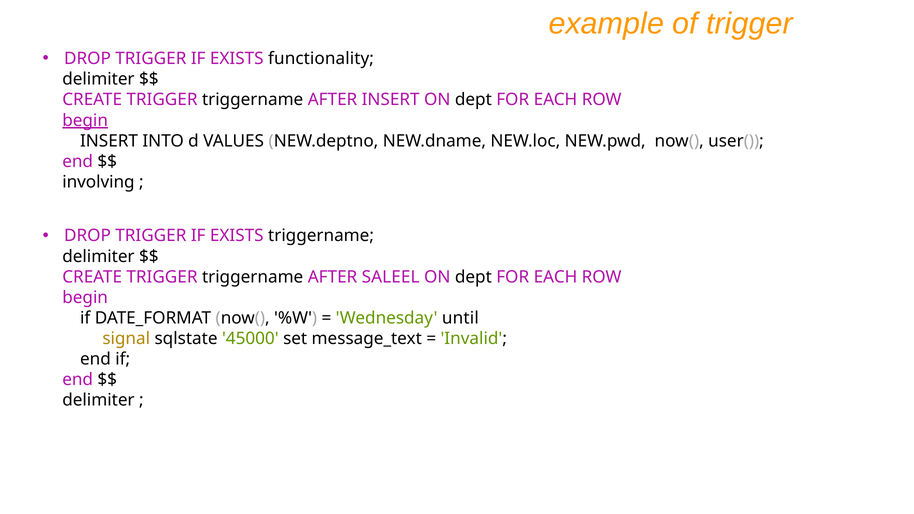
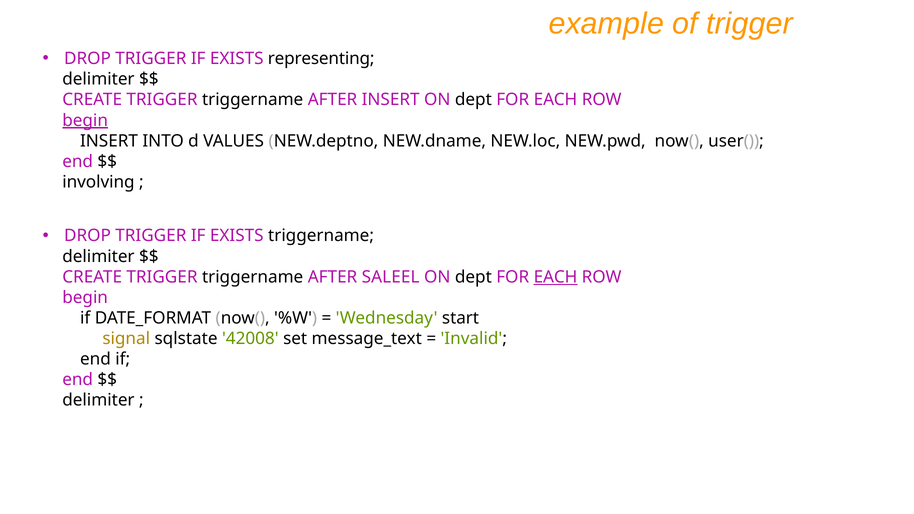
functionality: functionality -> representing (321, 59)
EACH underline: none -> present (556, 277)
until: until -> start (461, 318)
45000: 45000 -> 42008 (250, 339)
